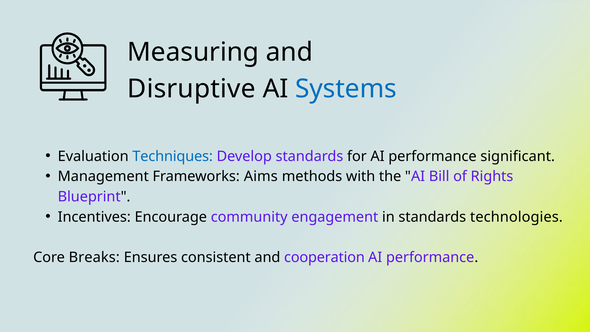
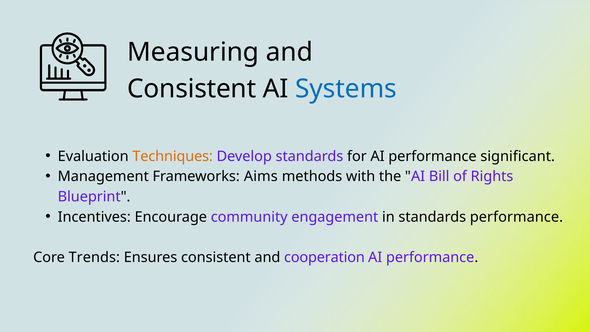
Disruptive: Disruptive -> Consistent (192, 89)
Techniques colour: blue -> orange (173, 156)
standards technologies: technologies -> performance (516, 217)
Breaks: Breaks -> Trends (94, 257)
